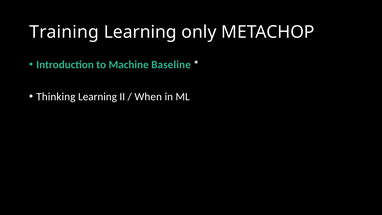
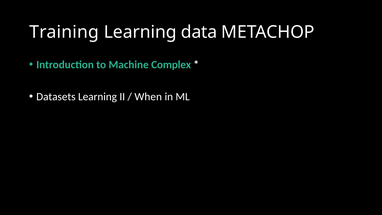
only: only -> data (199, 32)
Baseline: Baseline -> Complex (171, 65)
Thinking: Thinking -> Datasets (56, 97)
